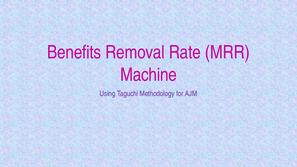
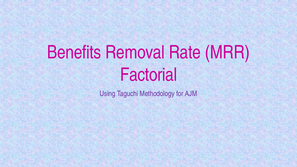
Machine: Machine -> Factorial (149, 75)
